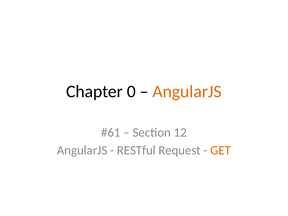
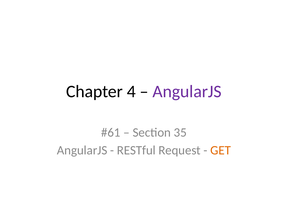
0: 0 -> 4 (131, 91)
AngularJS colour: orange -> purple (187, 91)
12: 12 -> 35 (180, 132)
